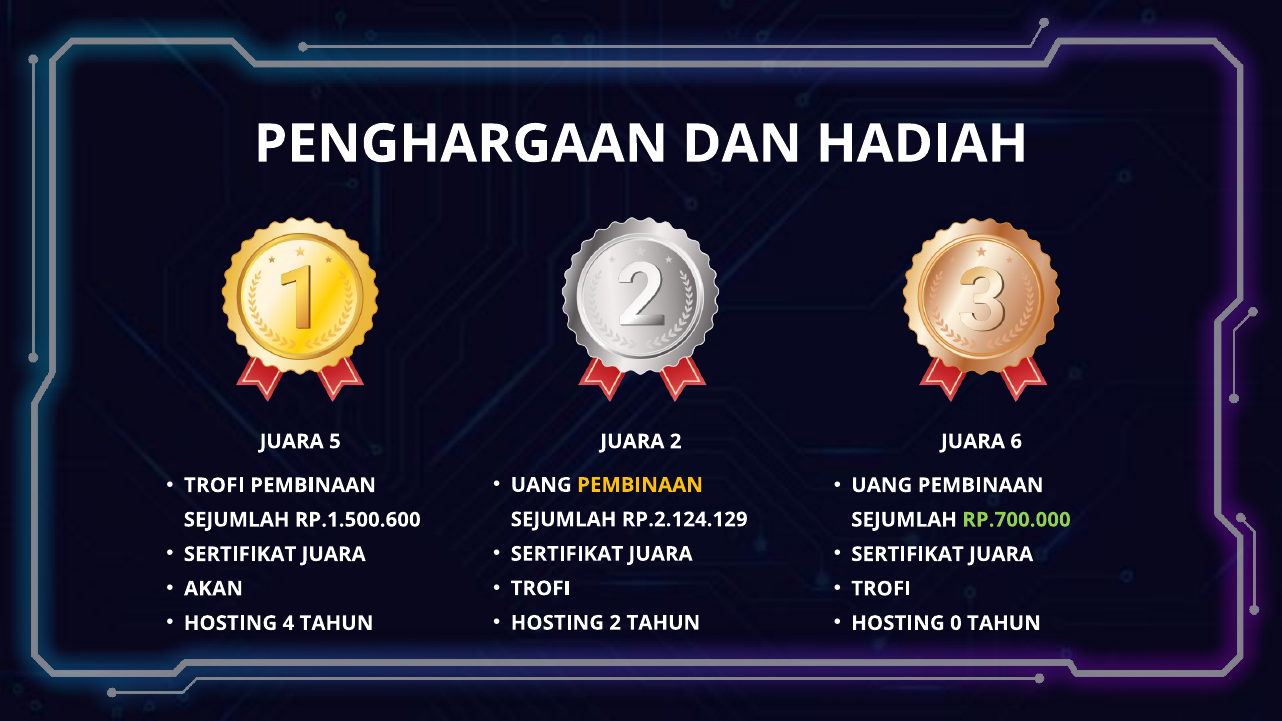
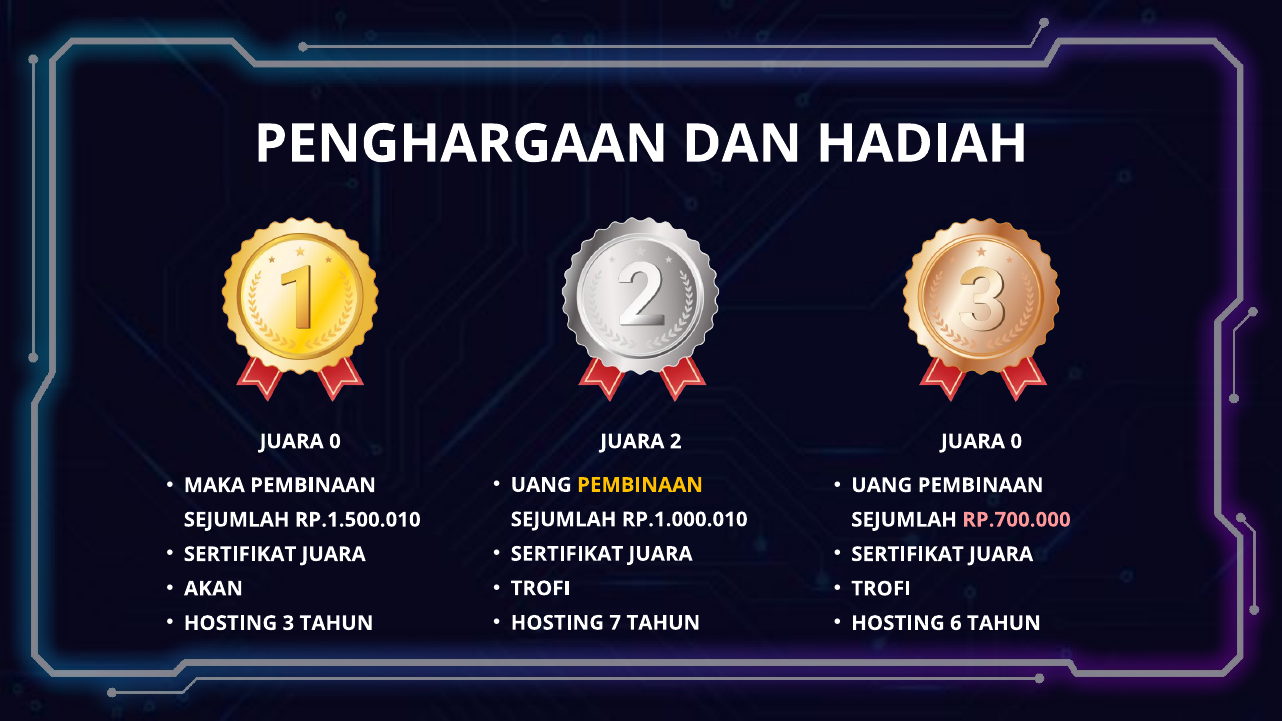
5: 5 -> 0 (335, 442)
2 JUARA 6: 6 -> 0 (1016, 442)
TROFI: TROFI -> MAKA (214, 485)
RP.2.124.129: RP.2.124.129 -> RP.1.000.010 (685, 520)
RP.1.500.600: RP.1.500.600 -> RP.1.500.010 (358, 520)
RP.700.000 colour: light green -> pink (1017, 520)
HOSTING 2: 2 -> 7 (615, 623)
4: 4 -> 3 (288, 623)
0: 0 -> 6 (956, 623)
